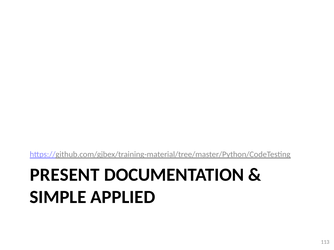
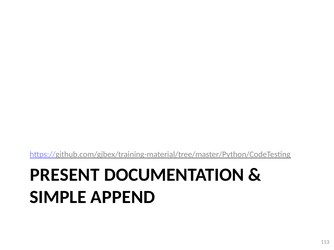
APPLIED: APPLIED -> APPEND (123, 197)
